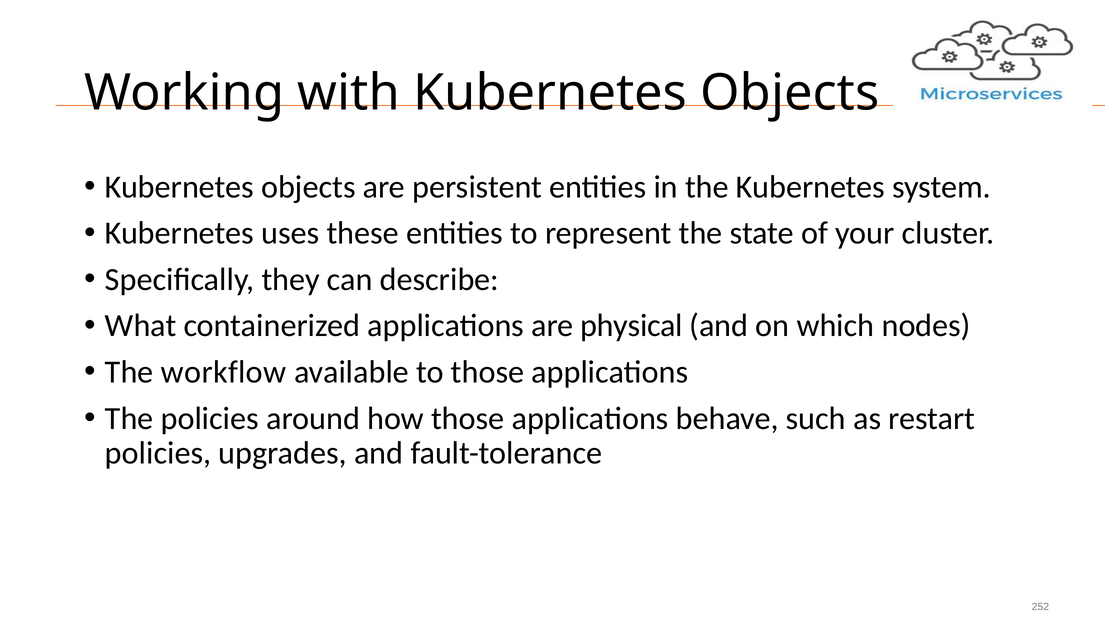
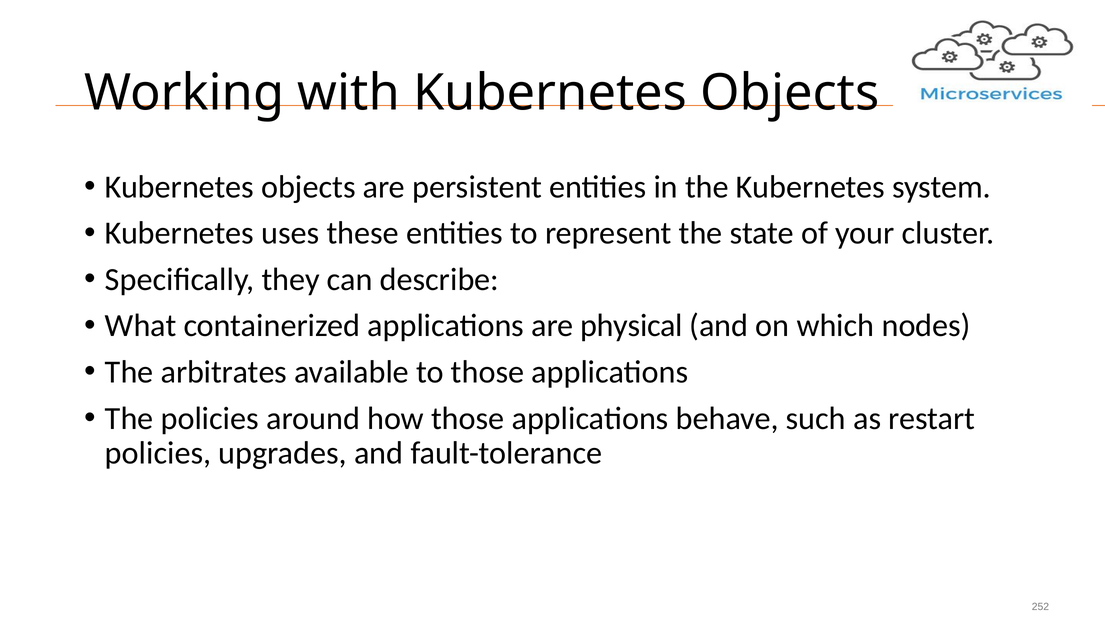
workflow: workflow -> arbitrates (224, 372)
